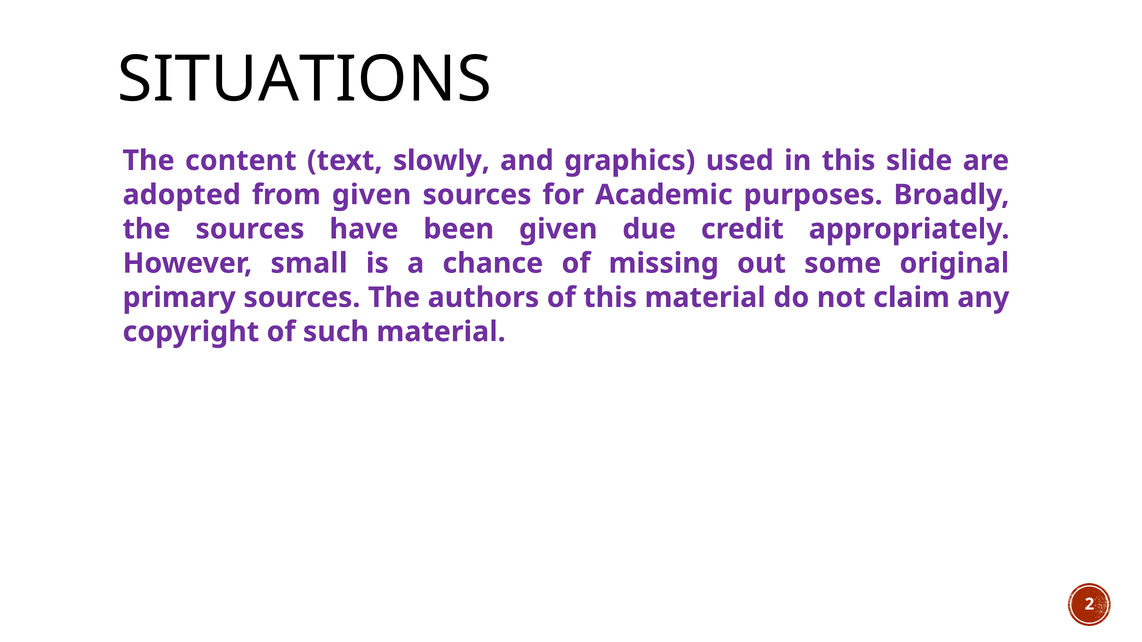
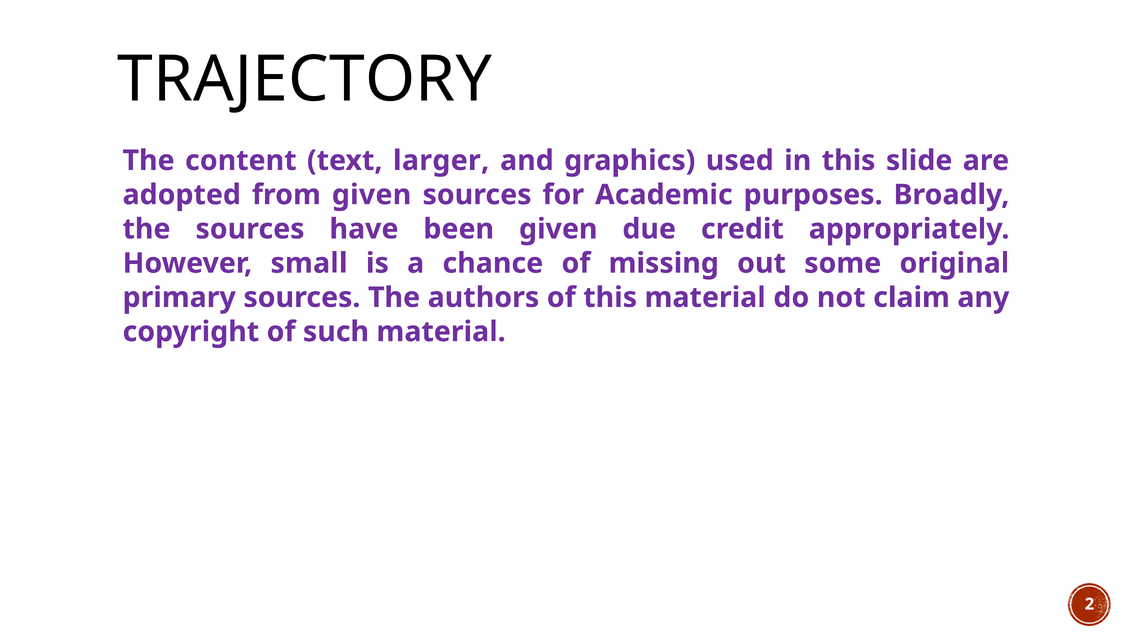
SITUATIONS: SITUATIONS -> TRAJECTORY (305, 80)
slowly: slowly -> larger (441, 161)
